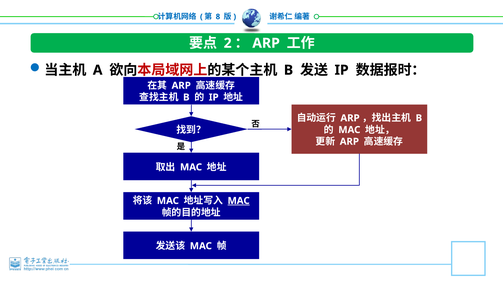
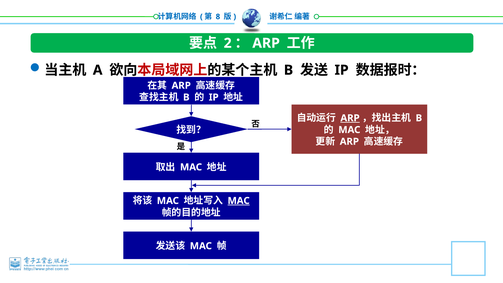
ARP underline: none -> present (350, 118)
